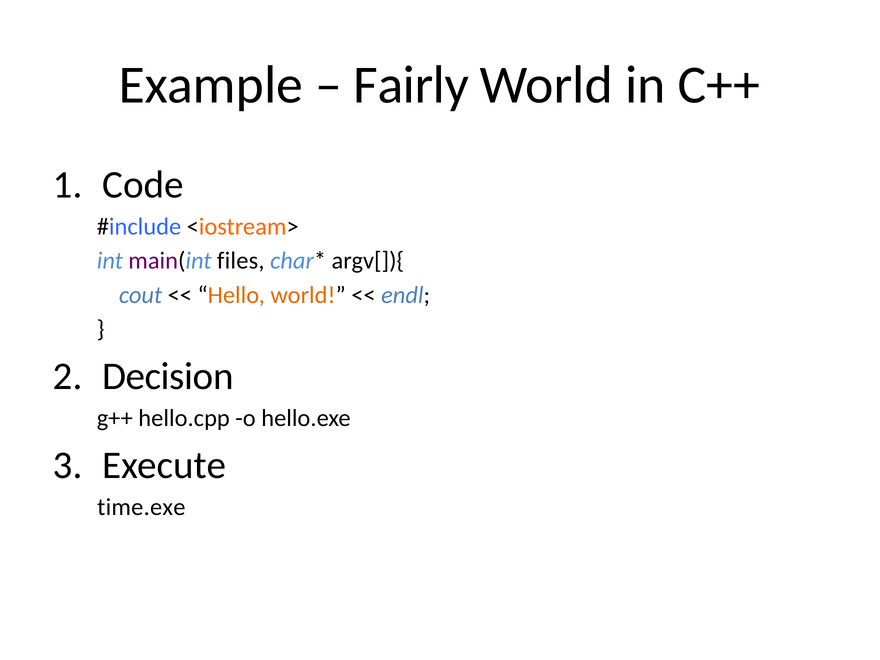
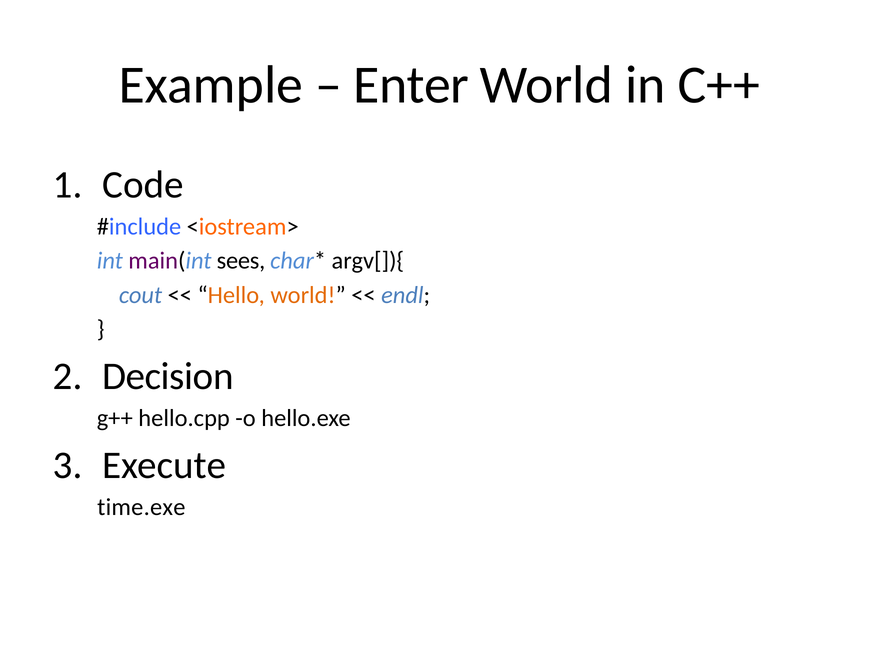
Fairly: Fairly -> Enter (411, 85)
files: files -> sees (241, 261)
